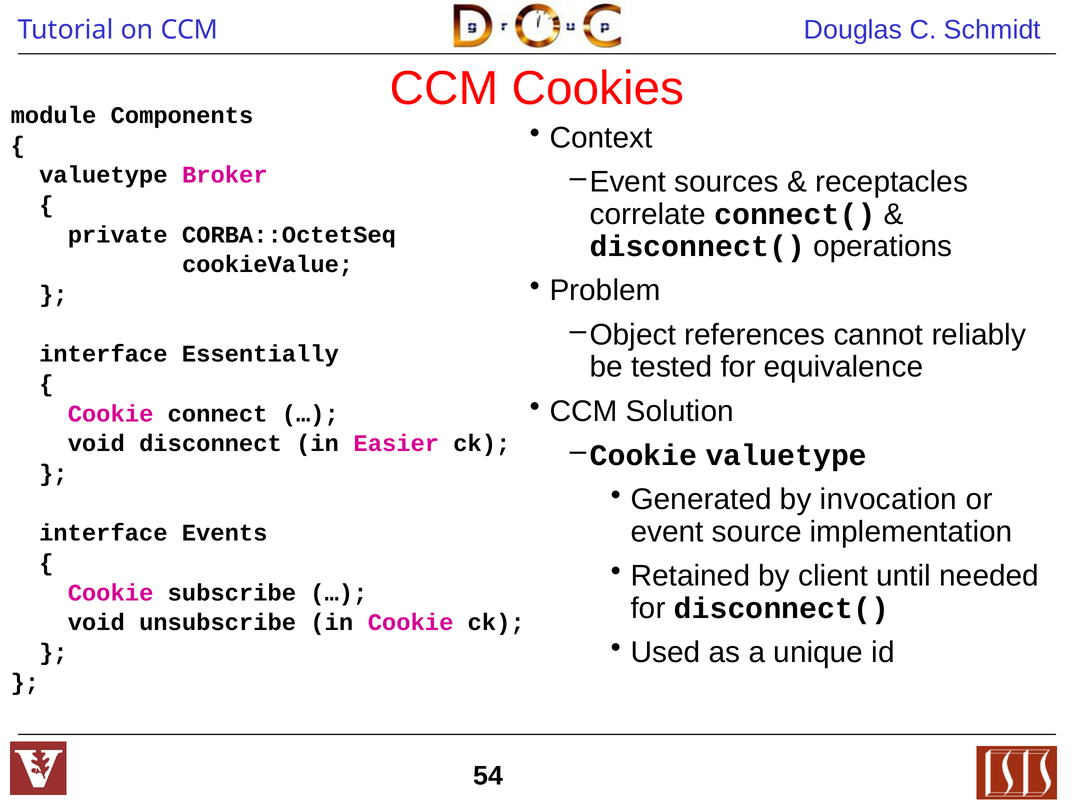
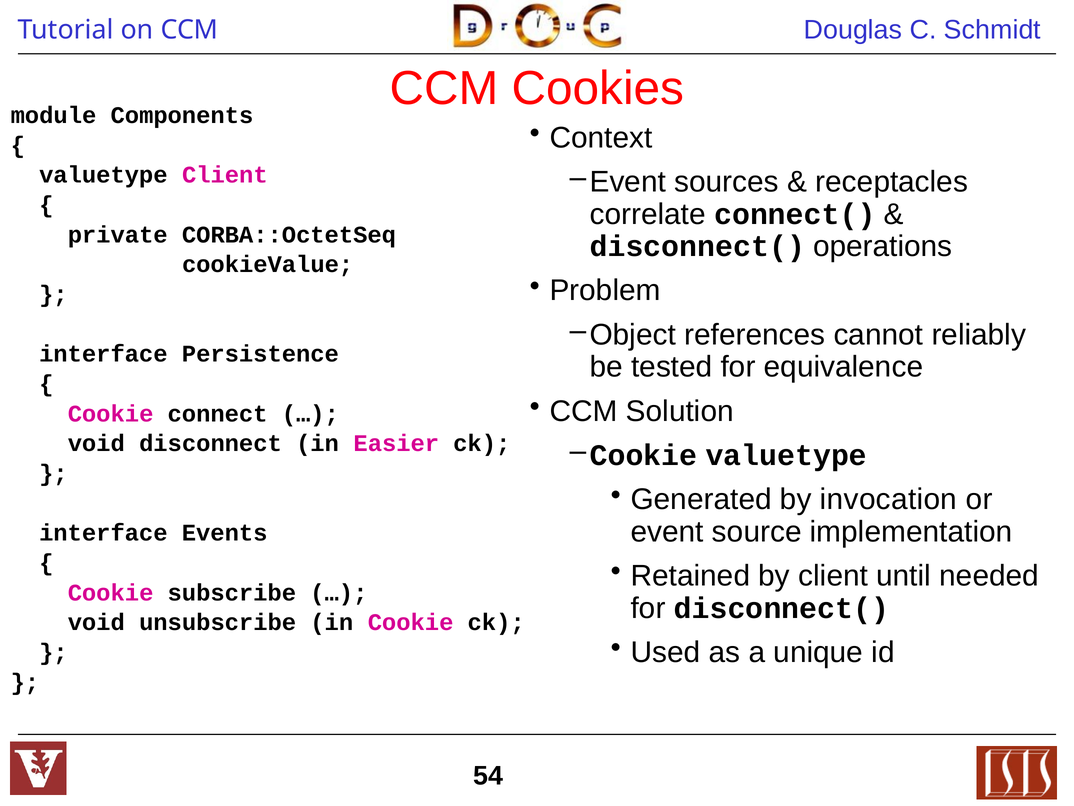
valuetype Broker: Broker -> Client (225, 175)
Essentially: Essentially -> Persistence (260, 354)
